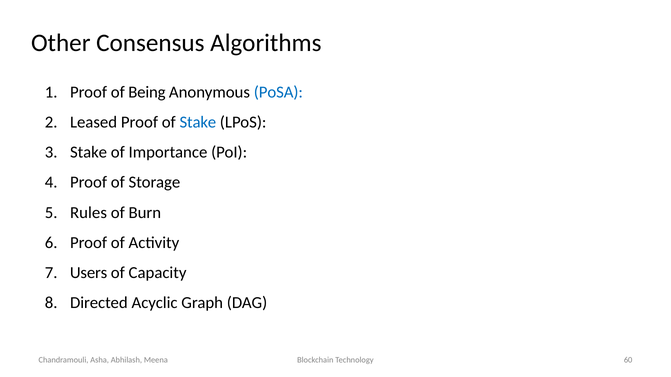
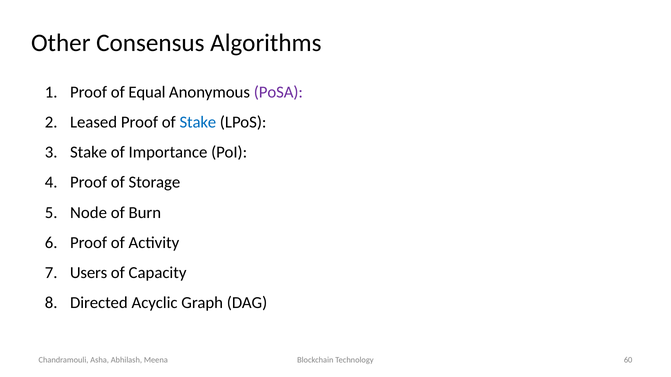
Being: Being -> Equal (147, 92)
PoSA colour: blue -> purple (278, 92)
Rules: Rules -> Node (88, 213)
